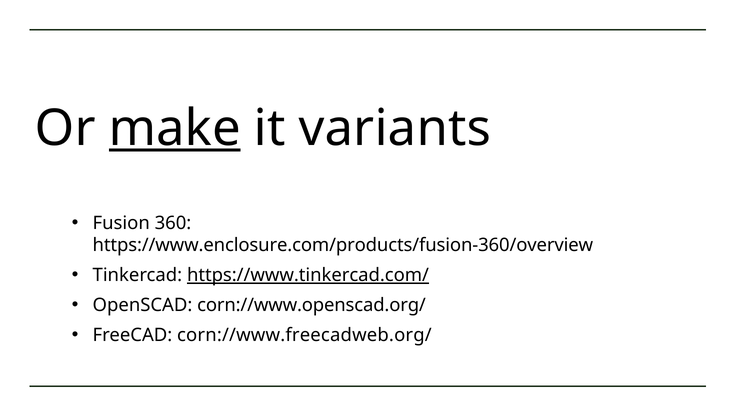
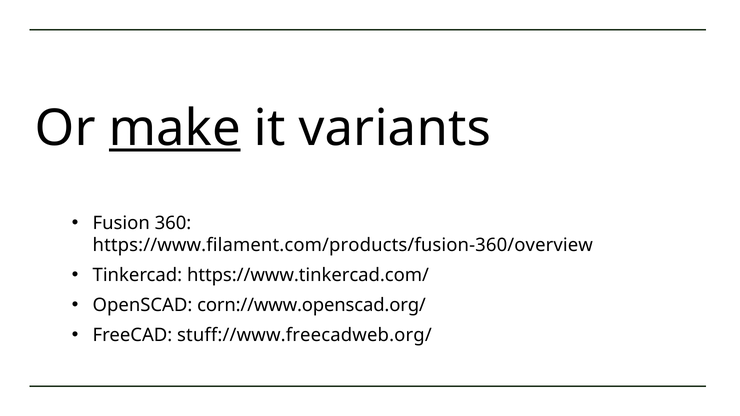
https://www.enclosure.com/products/fusion-360/overview: https://www.enclosure.com/products/fusion-360/overview -> https://www.filament.com/products/fusion-360/overview (343, 245)
https://www.tinkercad.com/ underline: present -> none (308, 275)
corn://www.freecadweb.org/: corn://www.freecadweb.org/ -> stuff://www.freecadweb.org/ (304, 335)
